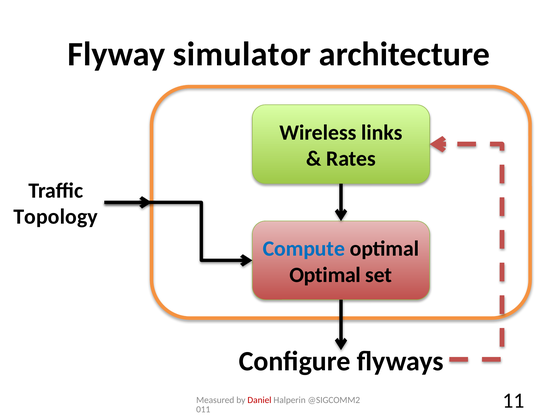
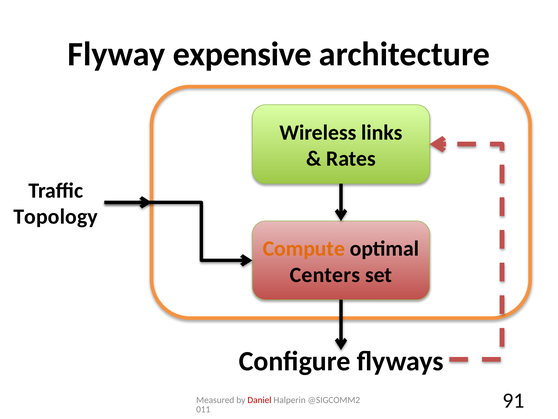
simulator: simulator -> expensive (242, 54)
Compute colour: blue -> orange (304, 249)
Optimal: Optimal -> Centers (325, 275)
11: 11 -> 91 (514, 400)
